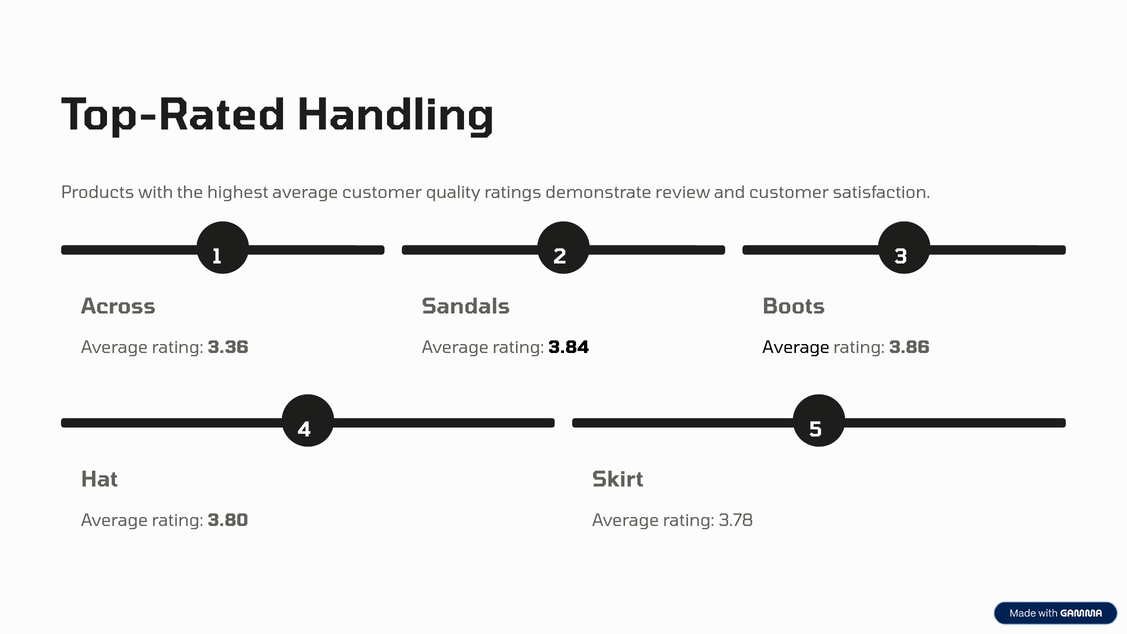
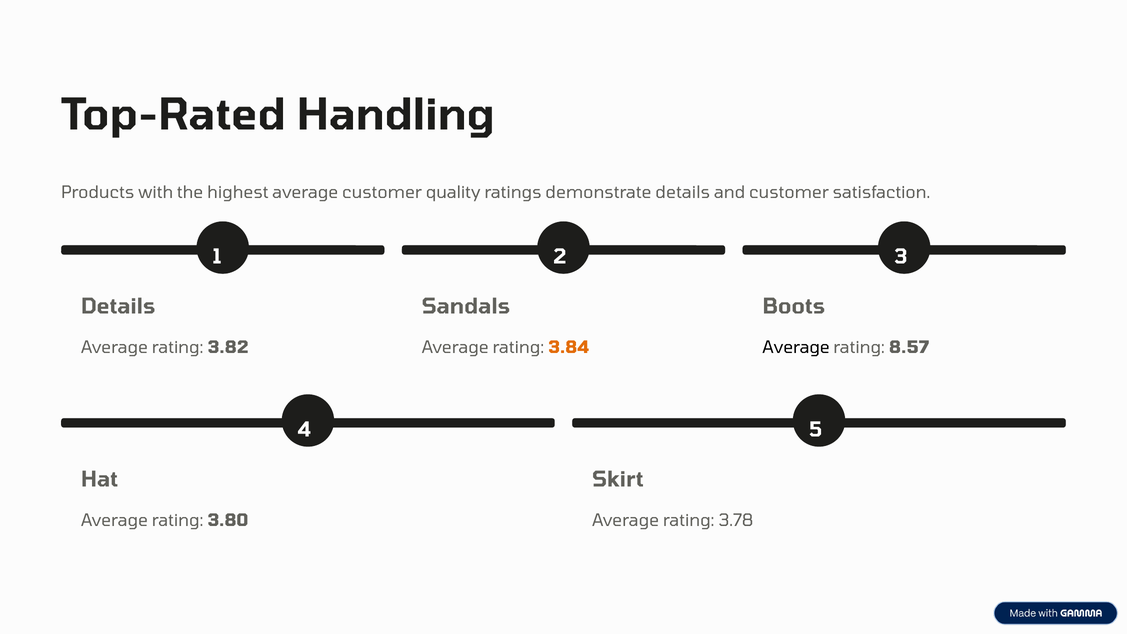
demonstrate review: review -> details (683, 193)
Across: Across -> Details (118, 307)
3.36: 3.36 -> 3.82 (228, 348)
3.84 colour: black -> orange (569, 348)
3.86: 3.86 -> 8.57 (909, 348)
